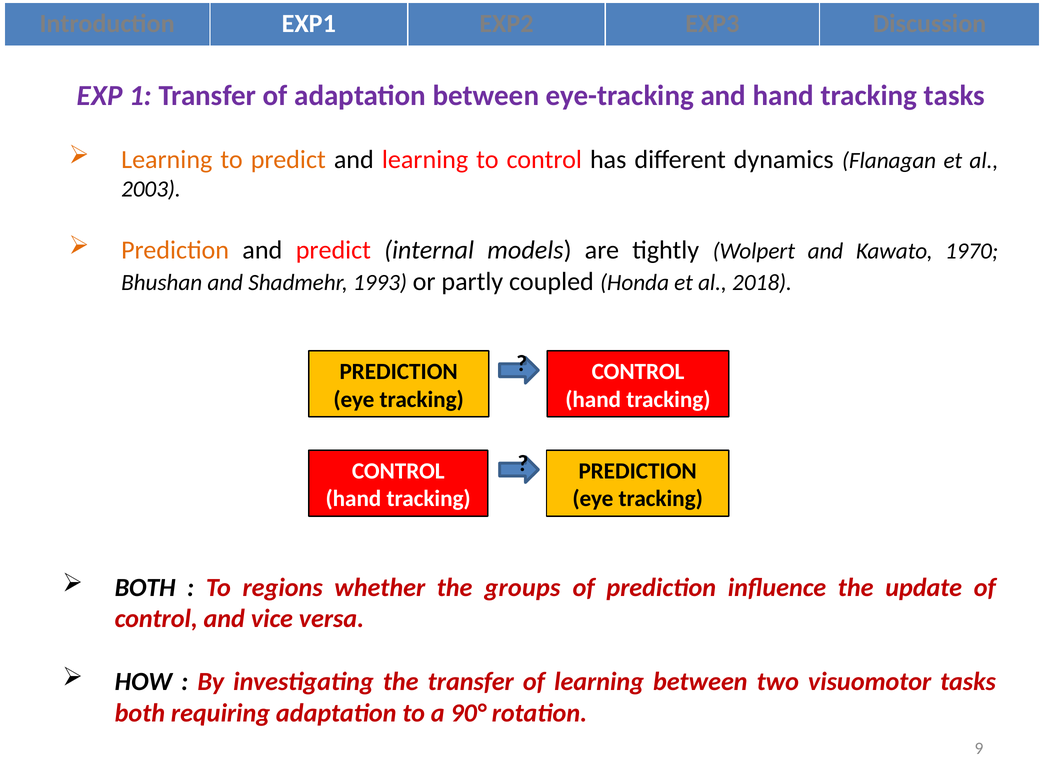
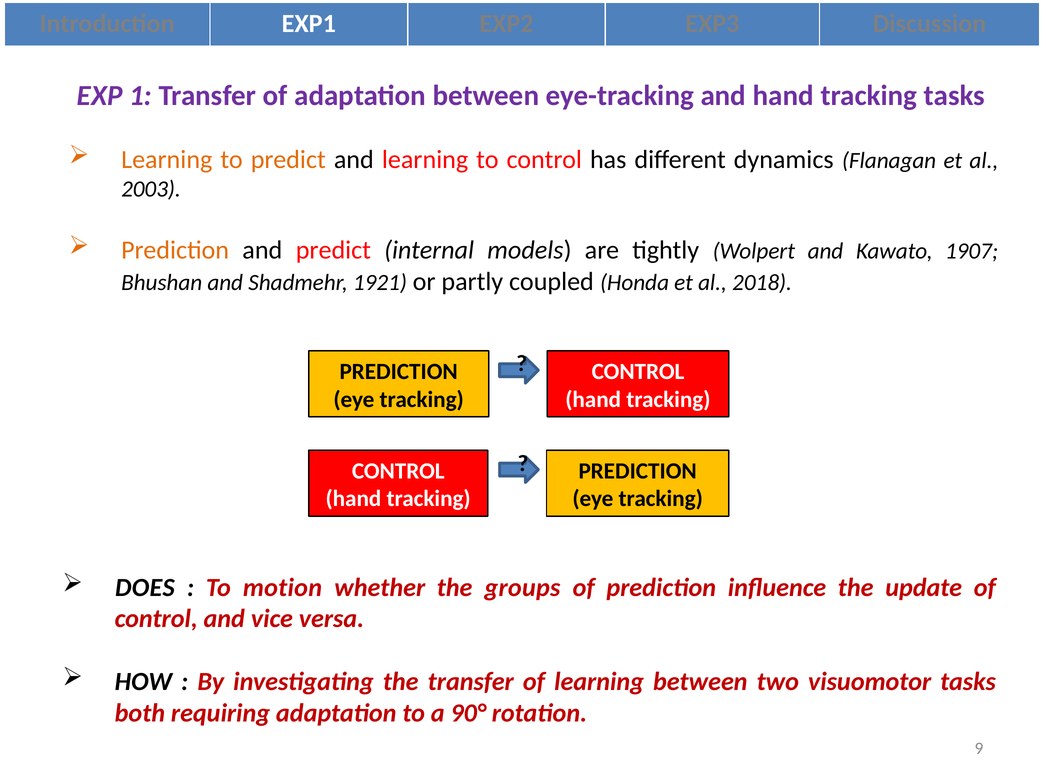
1970: 1970 -> 1907 (972, 251)
1993: 1993 -> 1921 (380, 283)
BOTH: BOTH -> DOES (145, 588)
regions: regions -> motion (282, 588)
